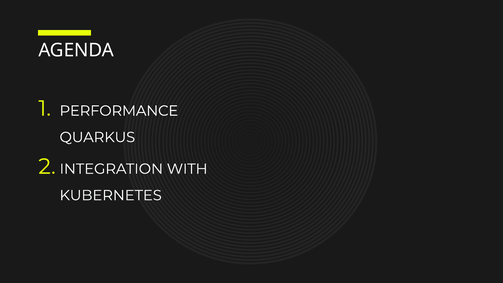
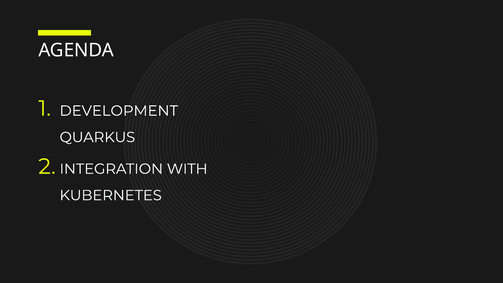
PERFORMANCE: PERFORMANCE -> DEVELOPMENT (119, 111)
